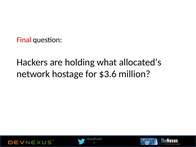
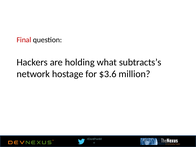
allocated’s: allocated’s -> subtracts’s (140, 62)
